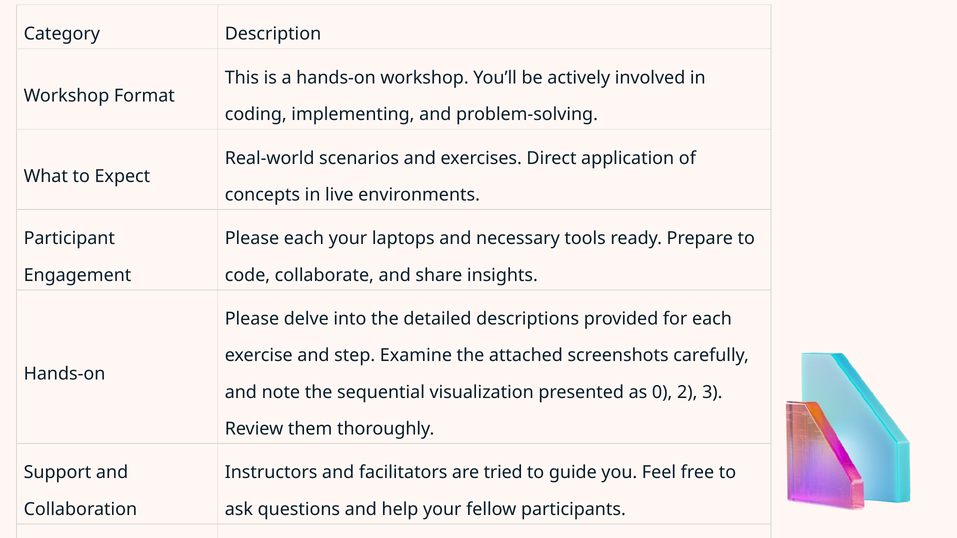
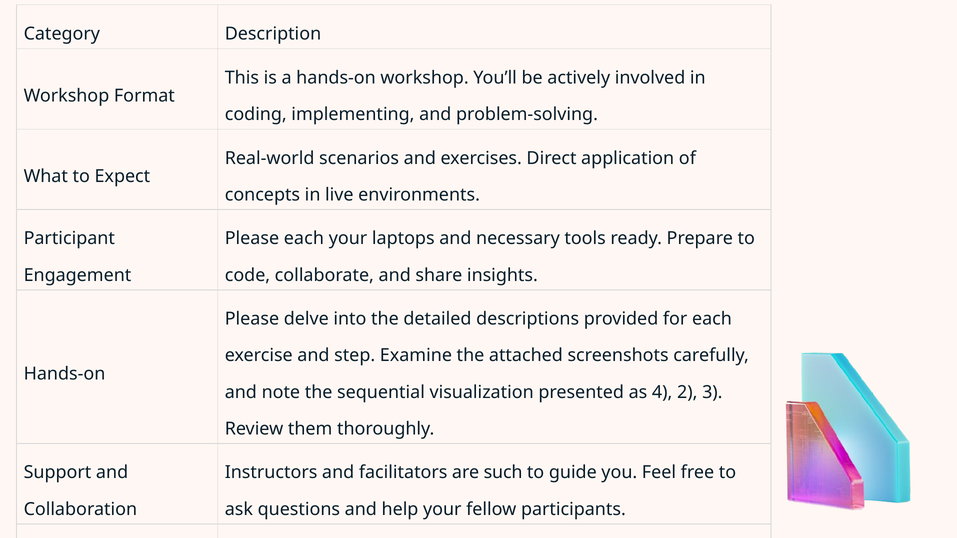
0: 0 -> 4 (662, 392)
tried: tried -> such (503, 473)
